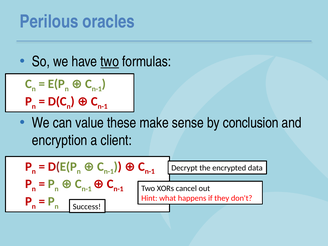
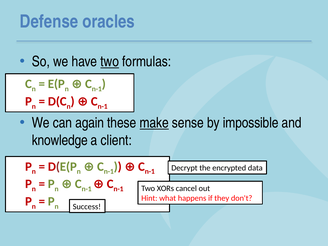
Perilous: Perilous -> Defense (49, 22)
value: value -> again (90, 123)
make underline: none -> present (154, 123)
conclusion: conclusion -> impossible (251, 123)
encryption: encryption -> knowledge (60, 140)
